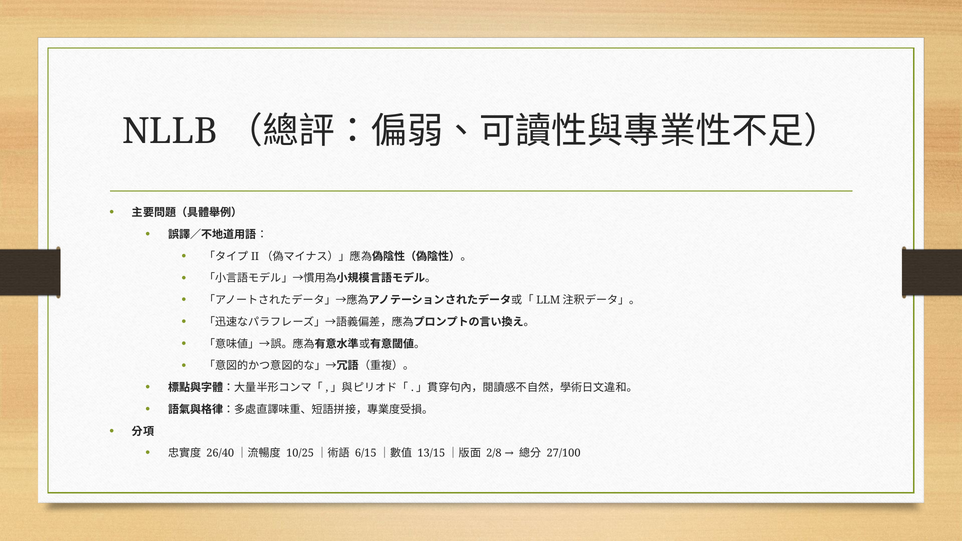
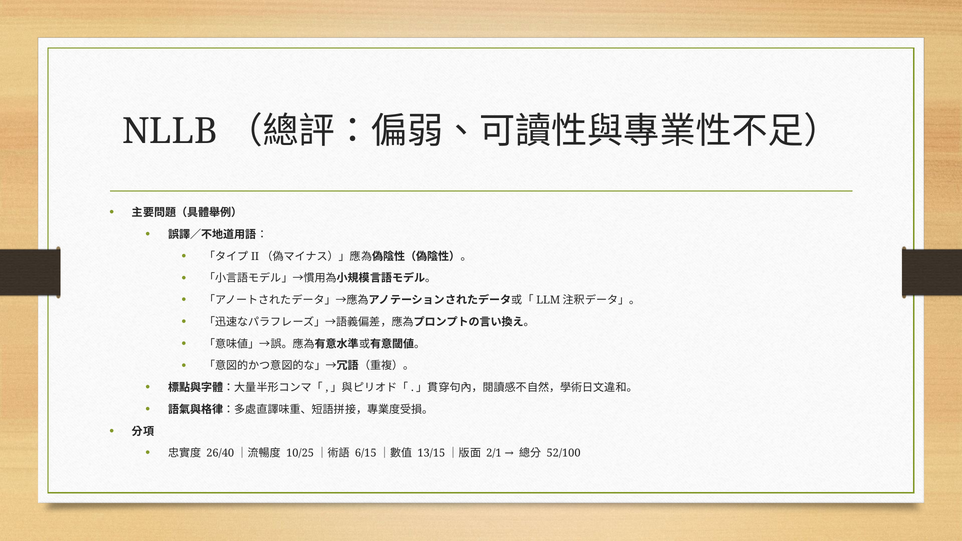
2/8: 2/8 -> 2/1 (494, 453)
27/100: 27/100 -> 52/100 (564, 453)
